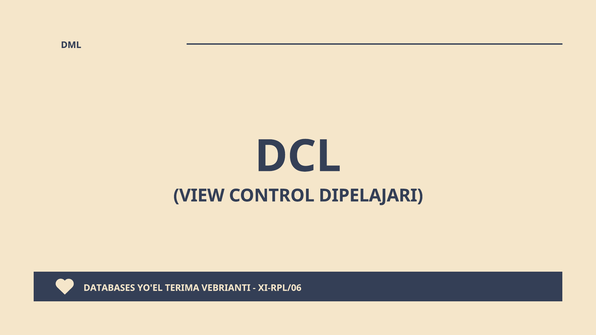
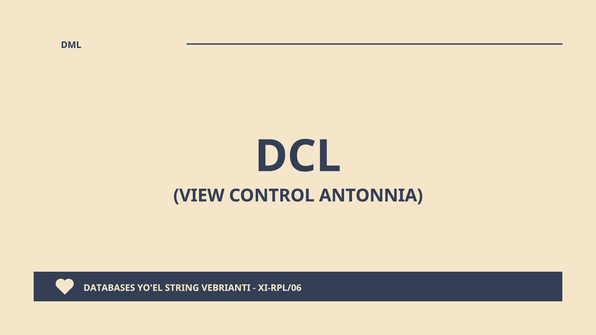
DIPELAJARI: DIPELAJARI -> ANTONNIA (371, 196)
TERIMA: TERIMA -> STRING (182, 288)
